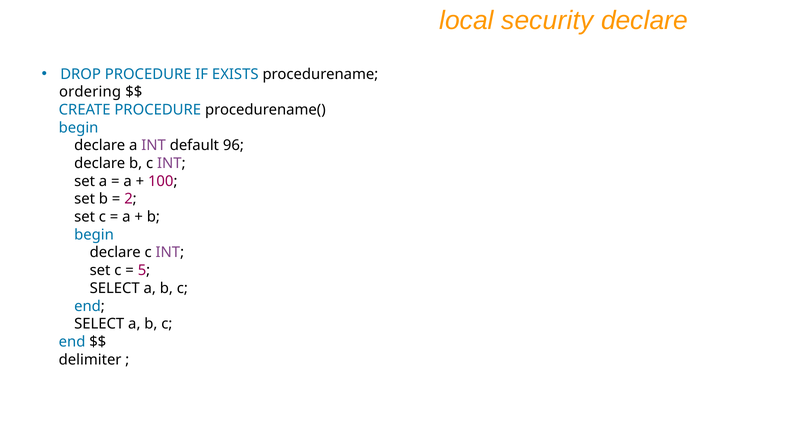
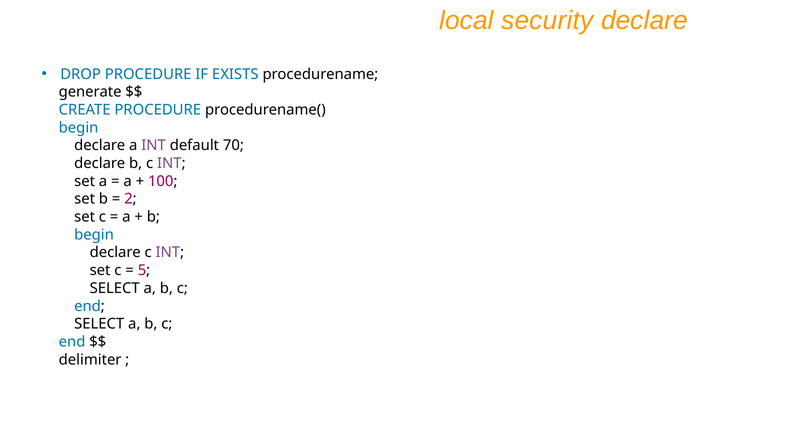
ordering: ordering -> generate (90, 92)
96: 96 -> 70 (233, 146)
